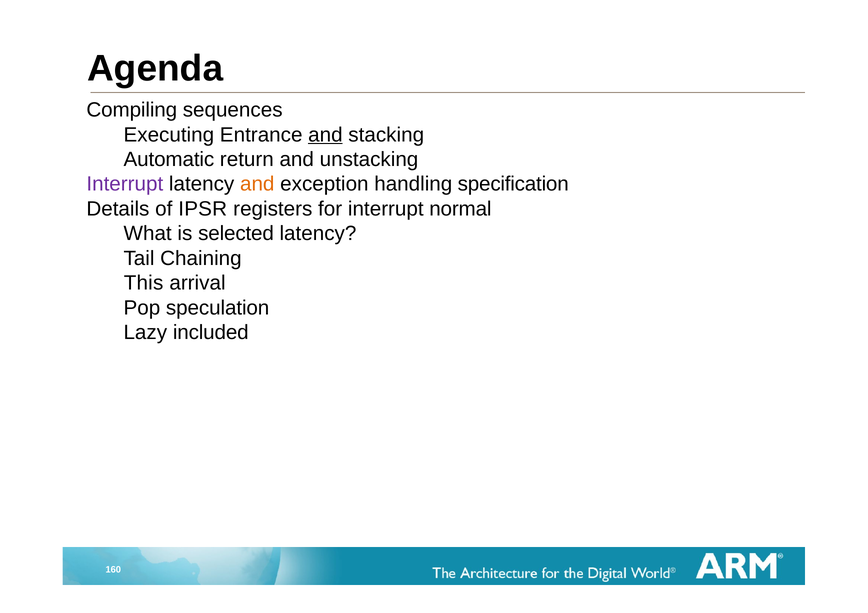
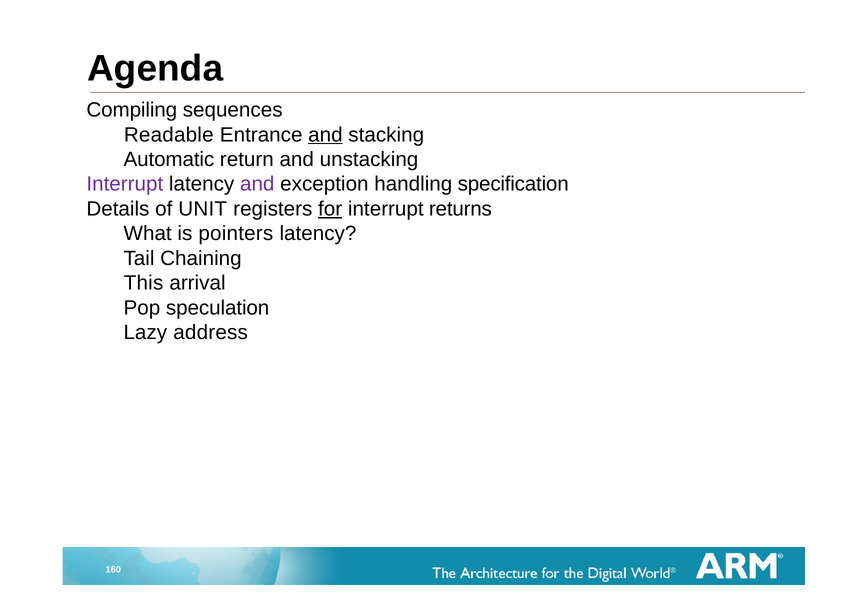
Executing: Executing -> Readable (169, 135)
and colour: orange -> purple (257, 184)
IPSR: IPSR -> UNIT (203, 209)
for underline: none -> present (330, 209)
normal: normal -> returns (460, 209)
selected: selected -> pointers (236, 234)
included: included -> address (211, 333)
